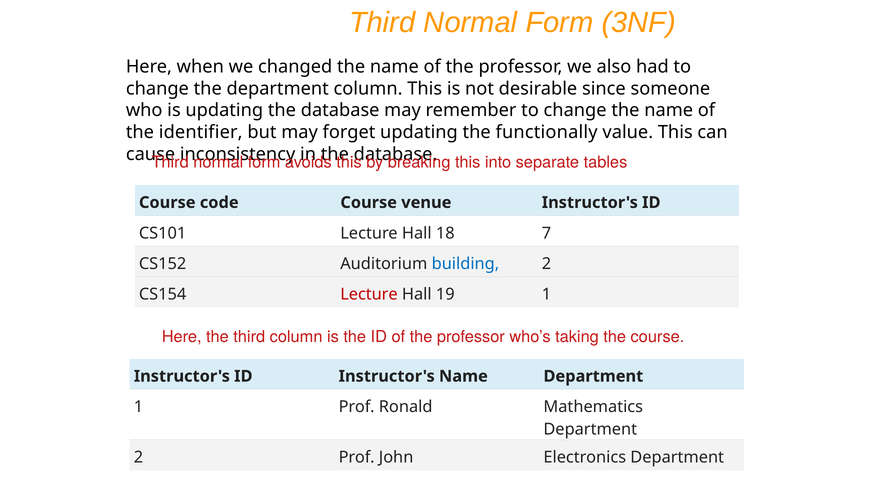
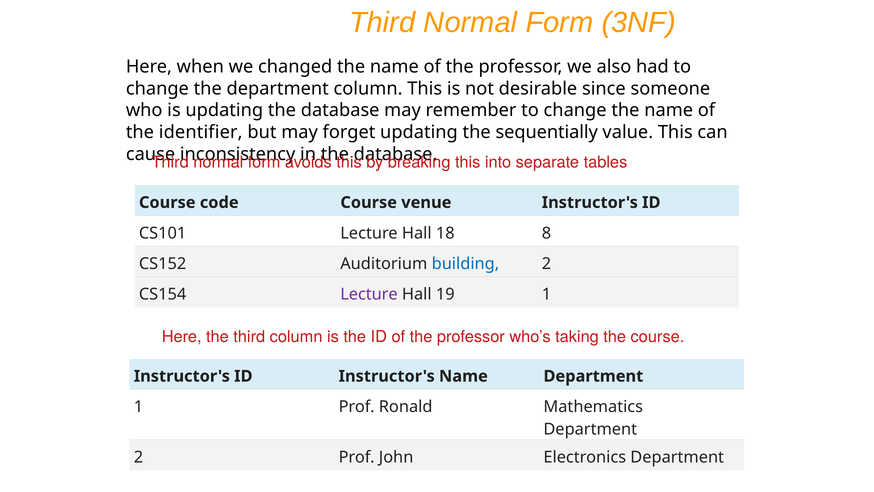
functionally: functionally -> sequentially (547, 132)
7: 7 -> 8 (546, 233)
Lecture colour: red -> purple (369, 294)
